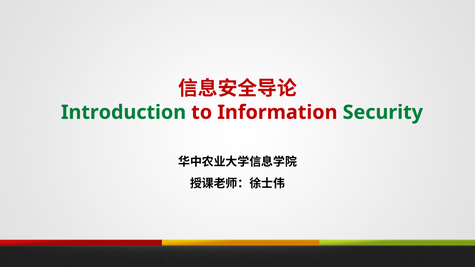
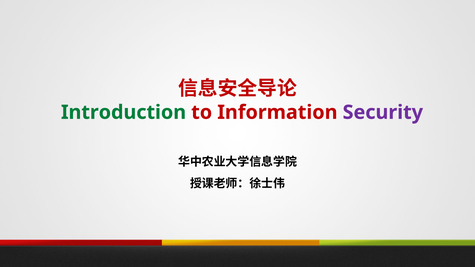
Security colour: green -> purple (383, 112)
